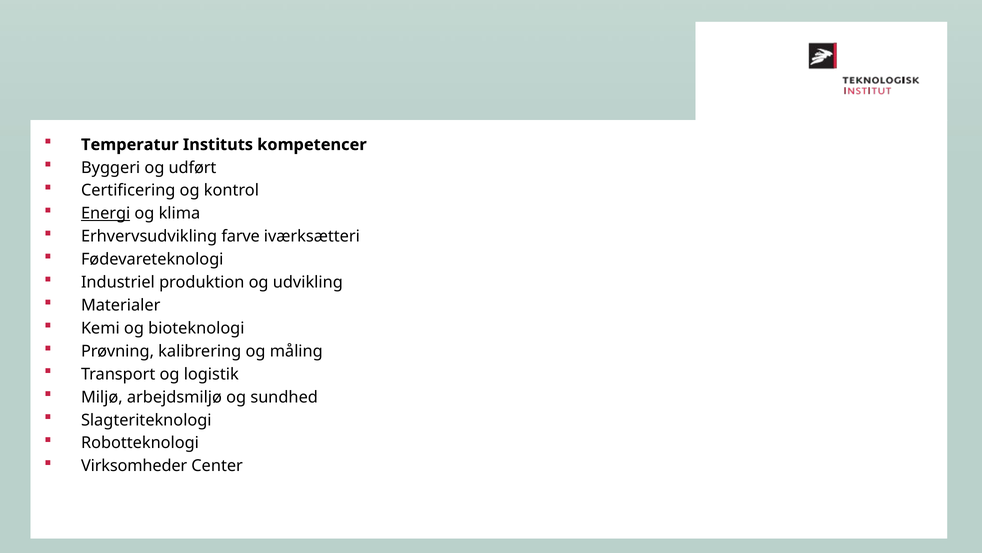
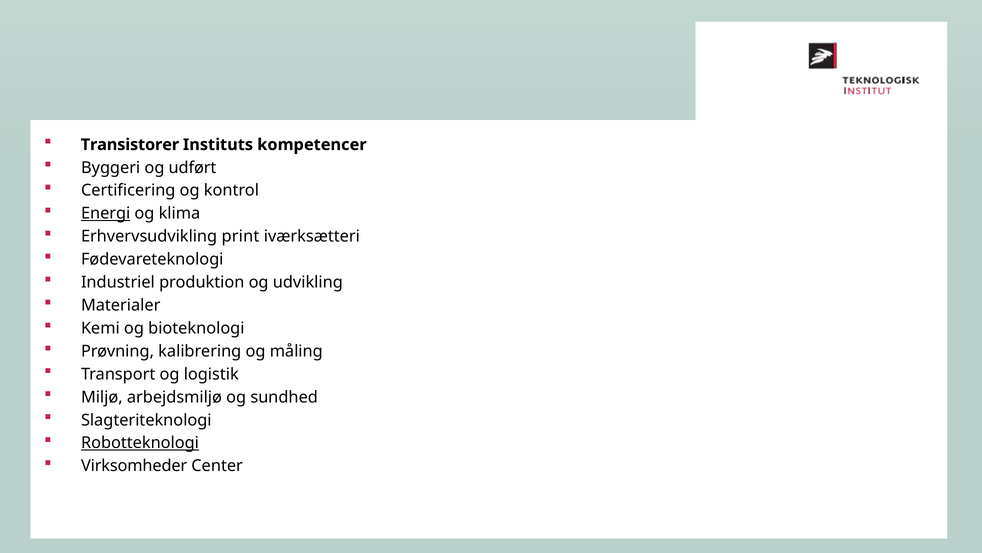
Temperatur: Temperatur -> Transistorer (130, 145)
farve: farve -> print (240, 236)
Robotteknologi underline: none -> present (140, 443)
